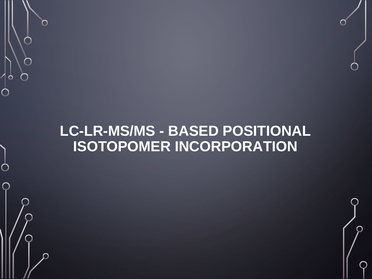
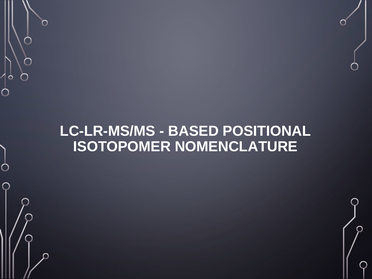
INCORPORATION: INCORPORATION -> NOMENCLATURE (236, 147)
